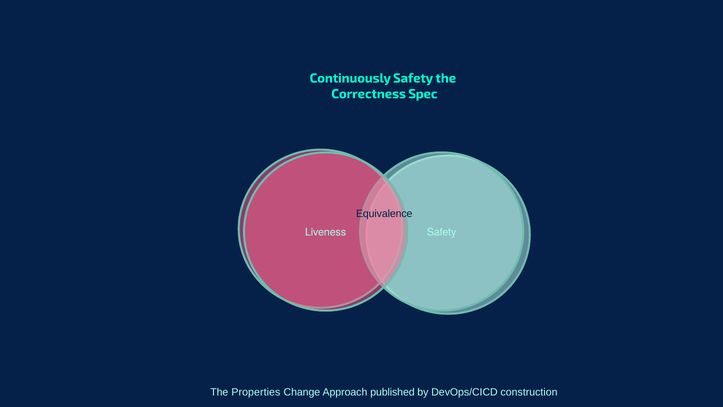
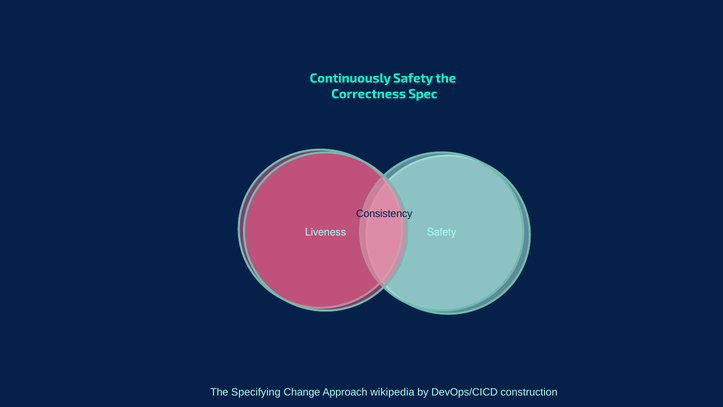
Equivalence: Equivalence -> Consistency (384, 214)
Properties: Properties -> Specifying (256, 392)
published: published -> wikipedia (392, 392)
